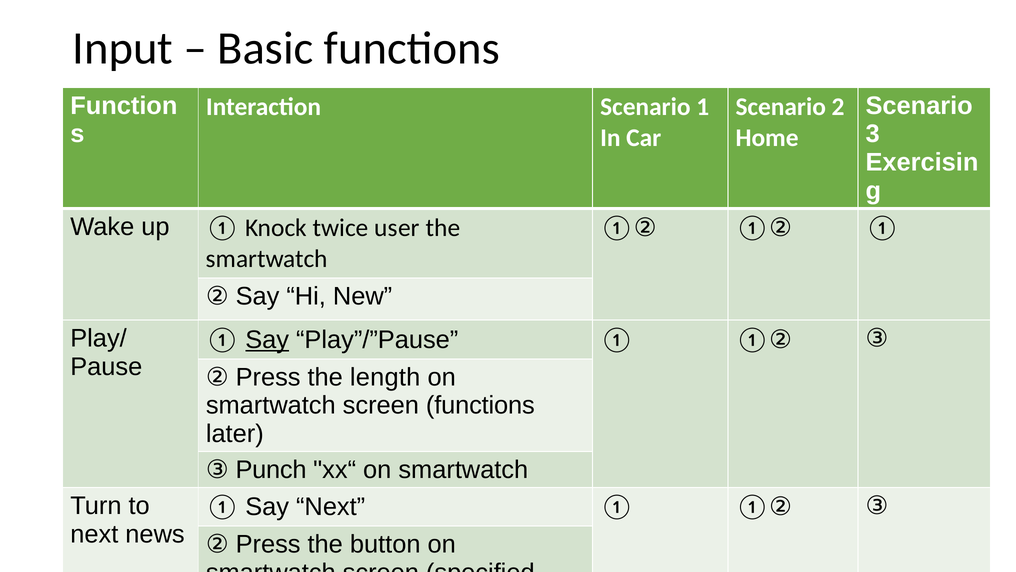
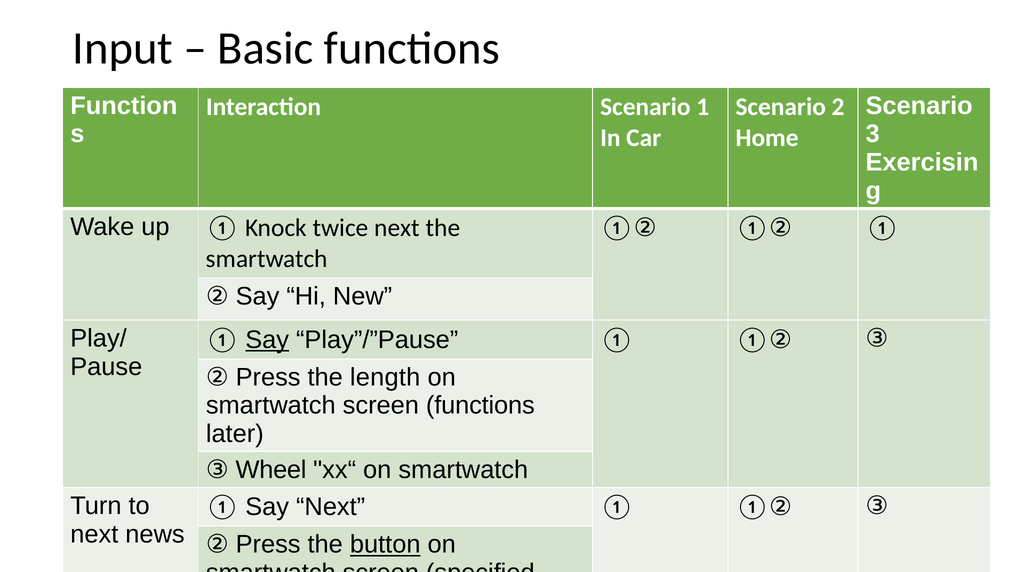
twice user: user -> next (397, 228)
Punch: Punch -> Wheel (271, 470)
button underline: none -> present (385, 544)
